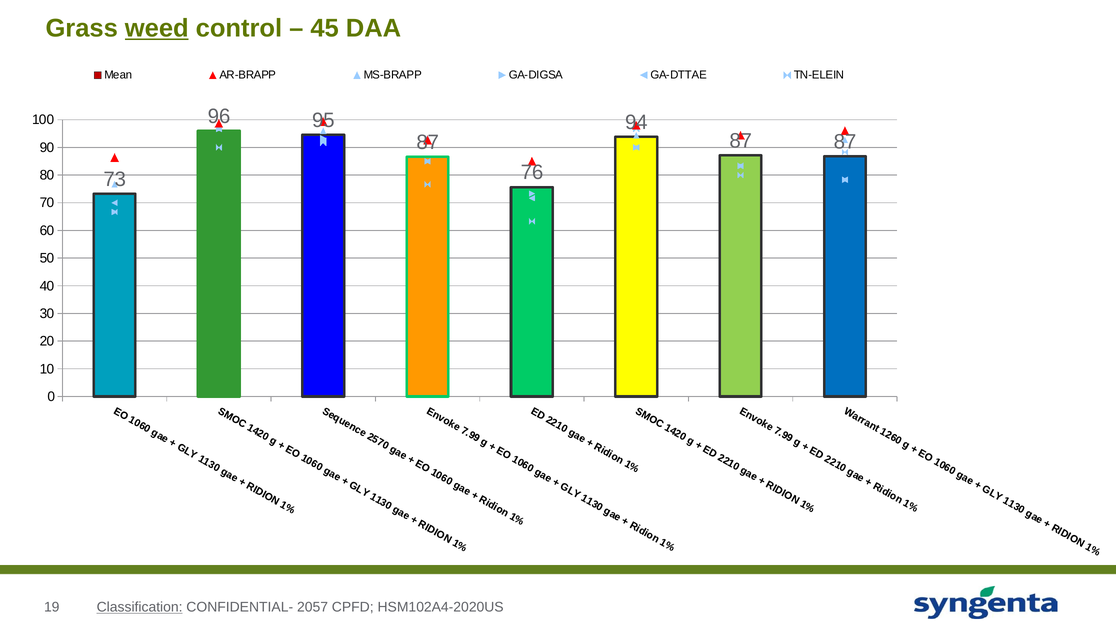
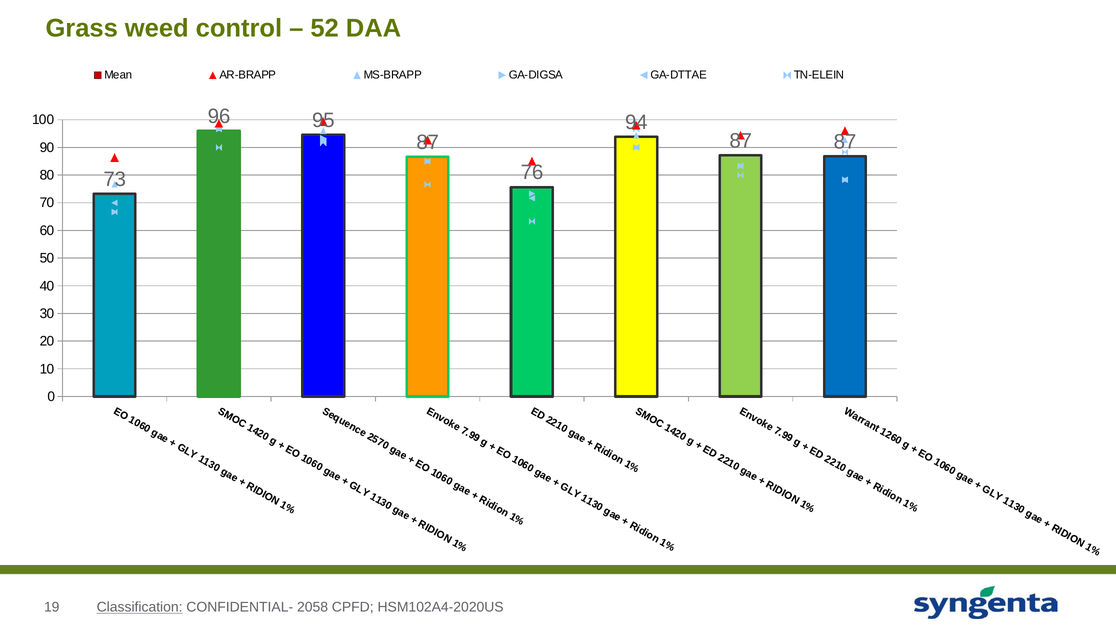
weed underline: present -> none (157, 28)
45: 45 -> 52 (325, 28)
2057: 2057 -> 2058 (313, 607)
